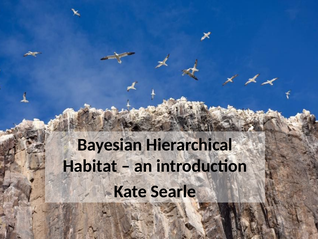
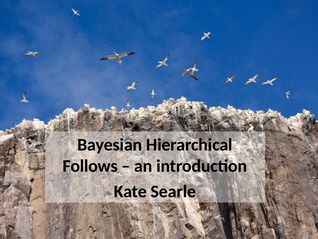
Habitat: Habitat -> Follows (90, 166)
